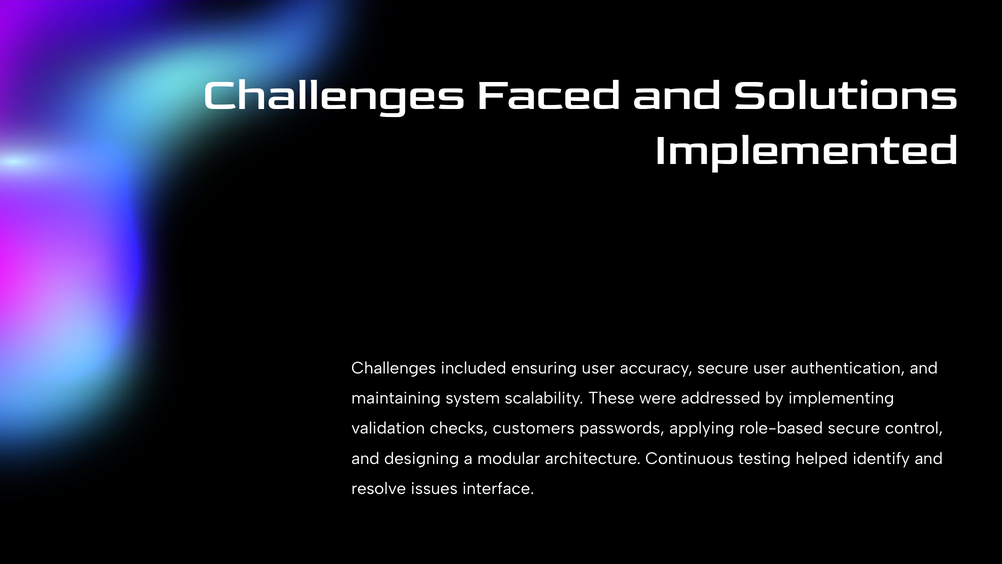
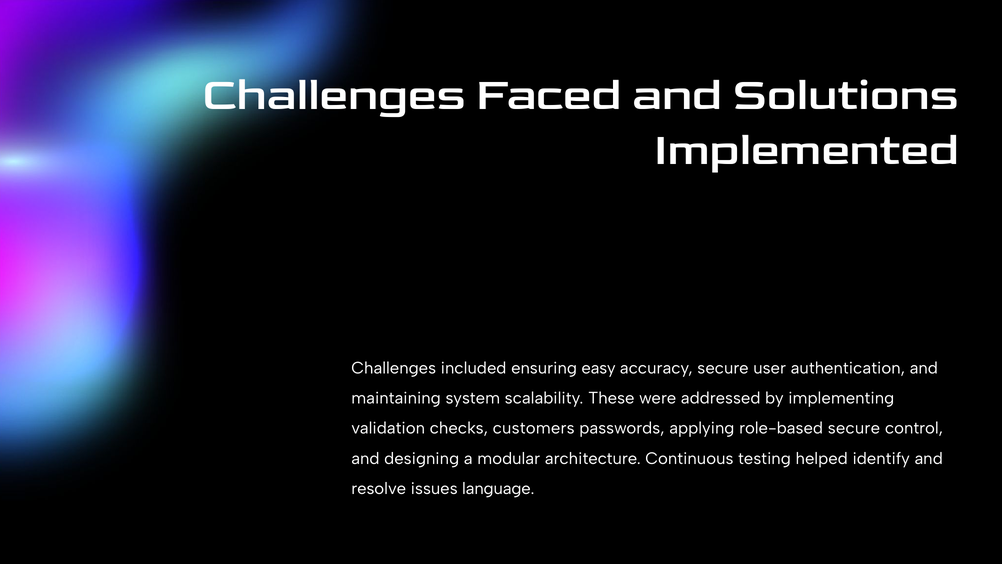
ensuring user: user -> easy (599, 368)
interface: interface -> language (498, 488)
